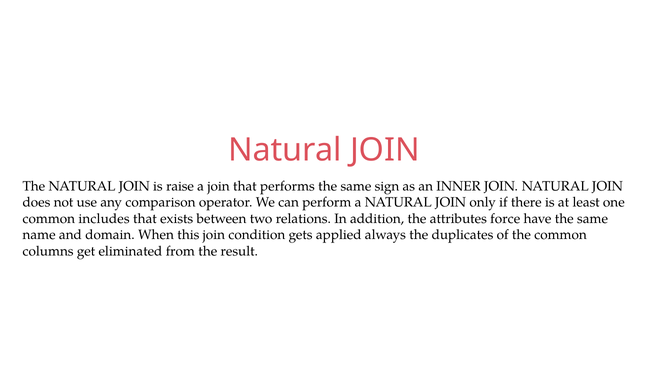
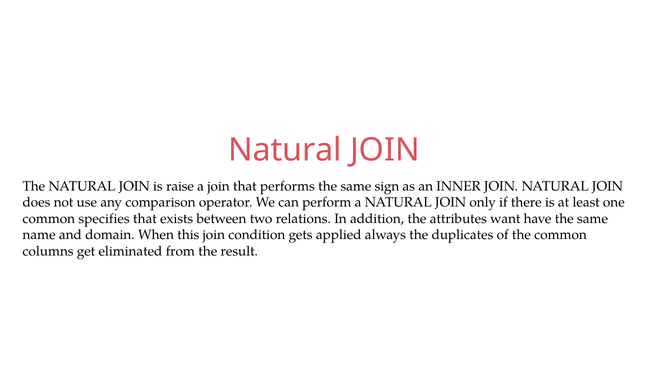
includes: includes -> specifies (104, 218)
force: force -> want (505, 218)
